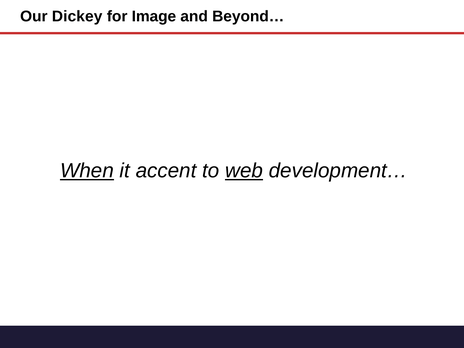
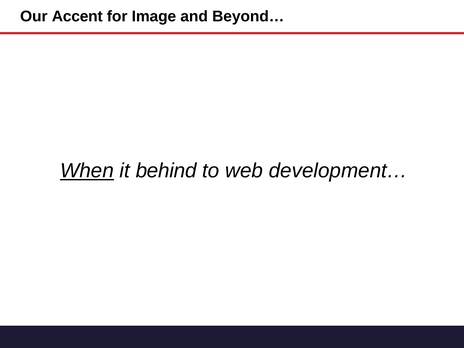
Dickey: Dickey -> Accent (77, 16)
accent: accent -> behind (166, 171)
web underline: present -> none (244, 171)
